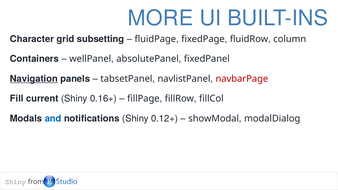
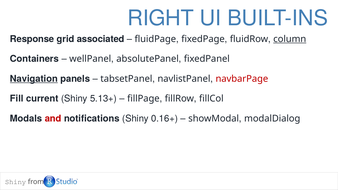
MORE: MORE -> RIGHT (161, 18)
Character: Character -> Response (32, 39)
subsetting: subsetting -> associated (101, 39)
column underline: none -> present (290, 39)
0.16+: 0.16+ -> 5.13+ (103, 99)
and colour: blue -> red (53, 119)
0.12+: 0.12+ -> 0.16+ (164, 119)
